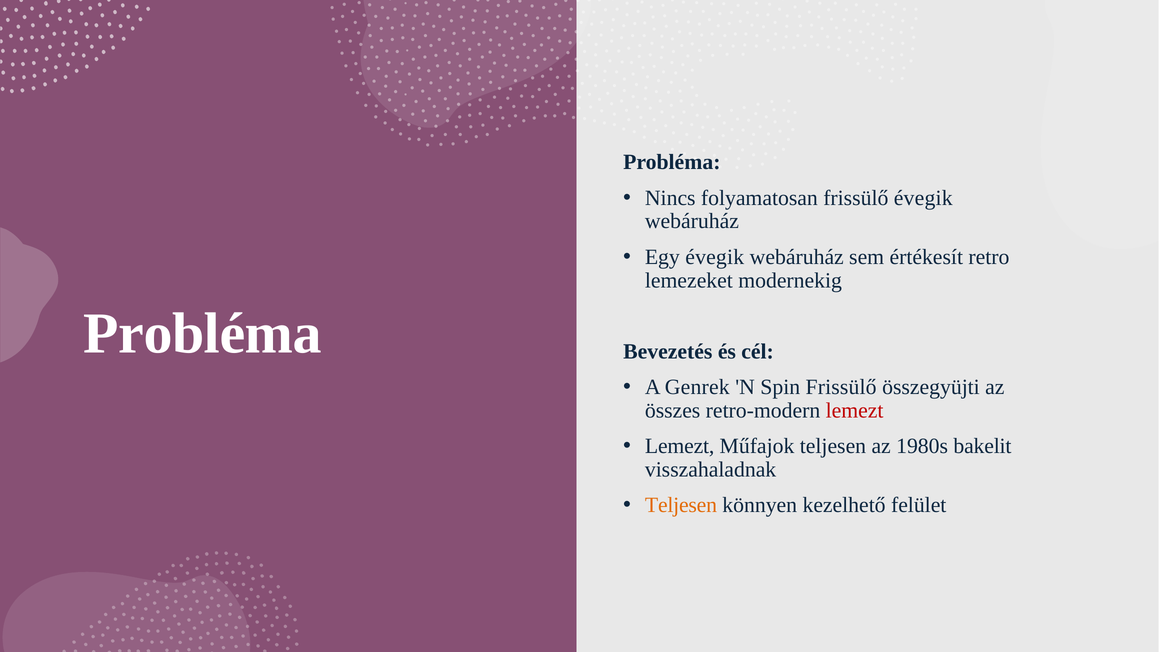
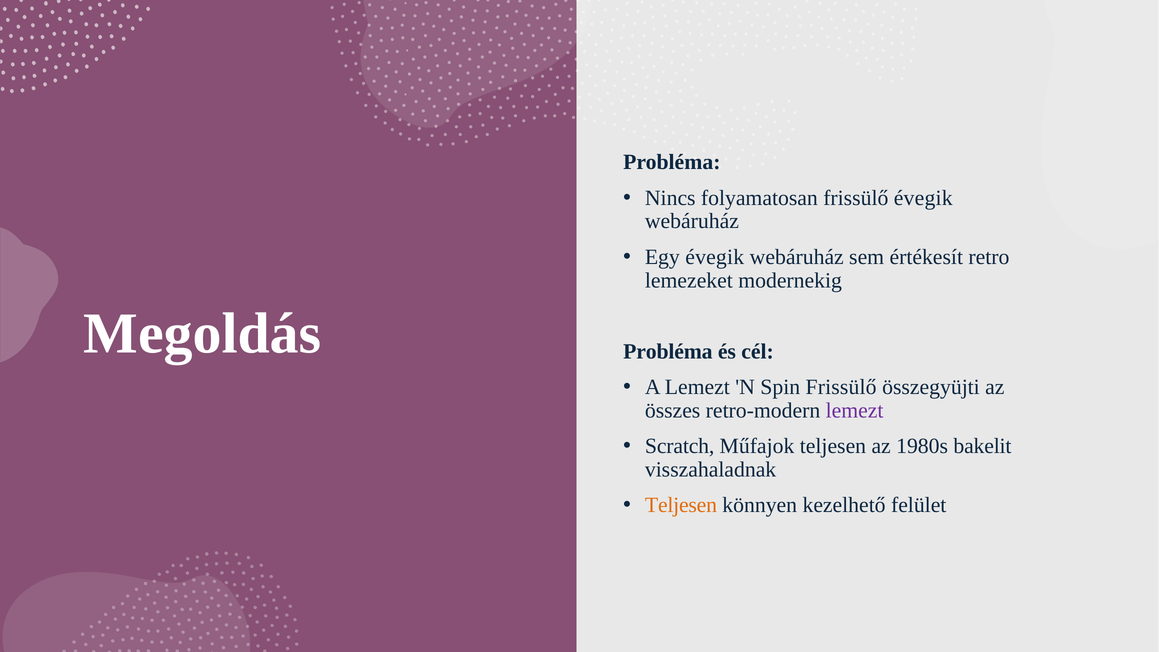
Probléma: Probléma -> Megoldás (202, 333)
Bevezetés: Bevezetés -> Probléma (668, 351)
A Genrek: Genrek -> Lemezt (697, 387)
lemezt colour: red -> purple (855, 410)
Lemezt: Lemezt -> Scratch (680, 446)
